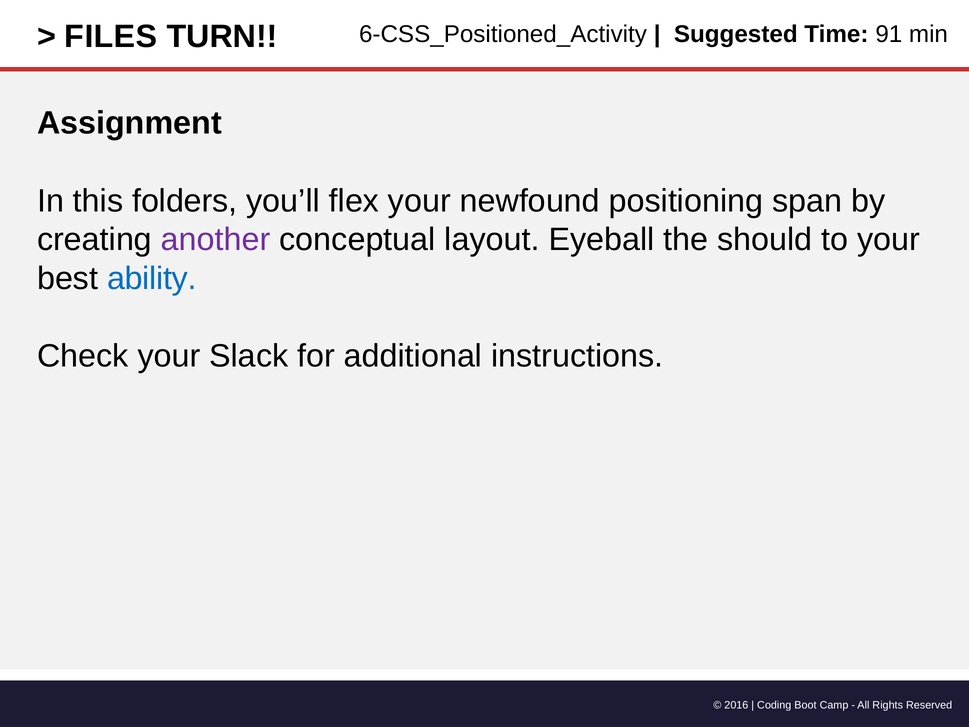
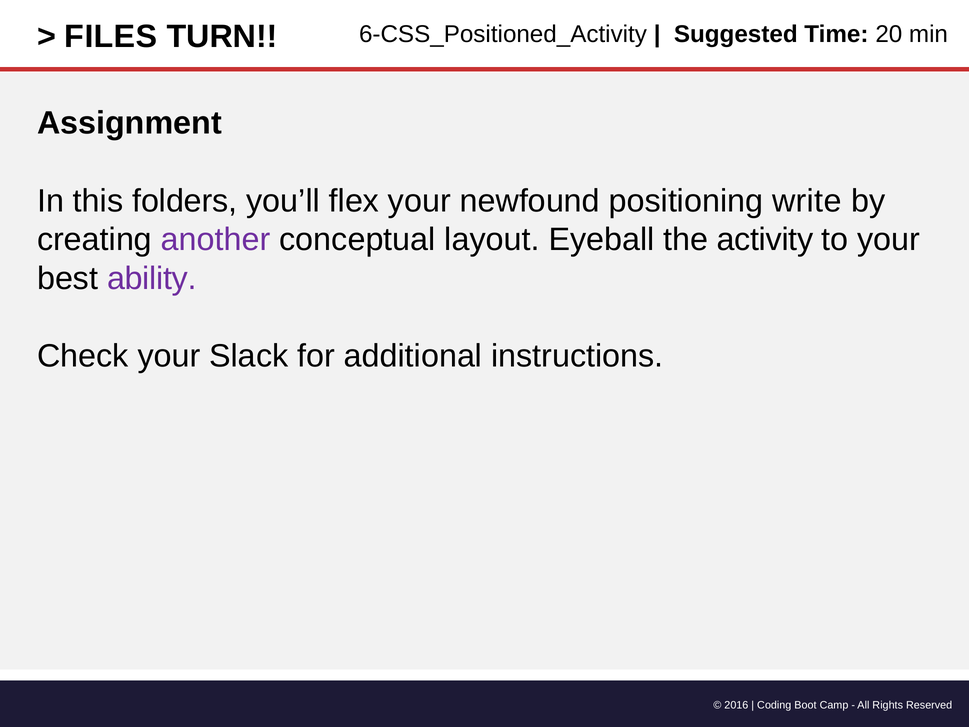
91: 91 -> 20 (889, 34)
span: span -> write (807, 201)
should: should -> activity (765, 240)
ability colour: blue -> purple (152, 278)
